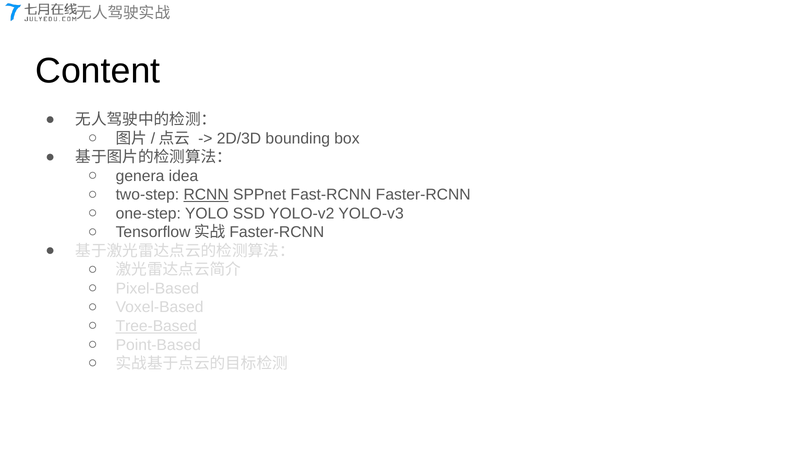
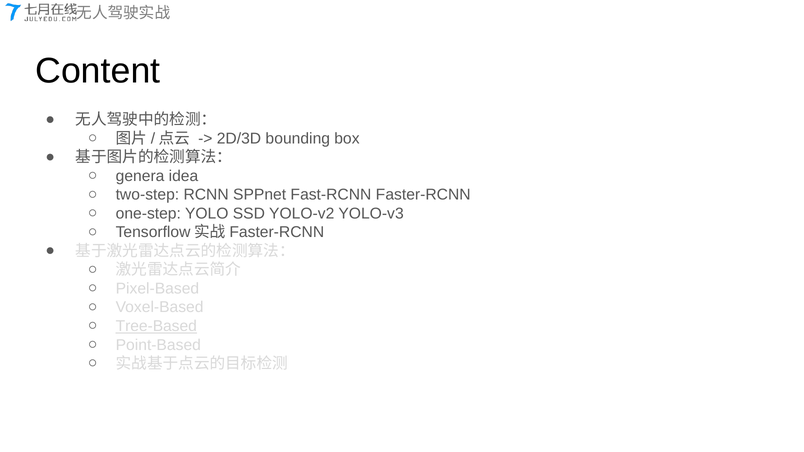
RCNN underline: present -> none (206, 195)
